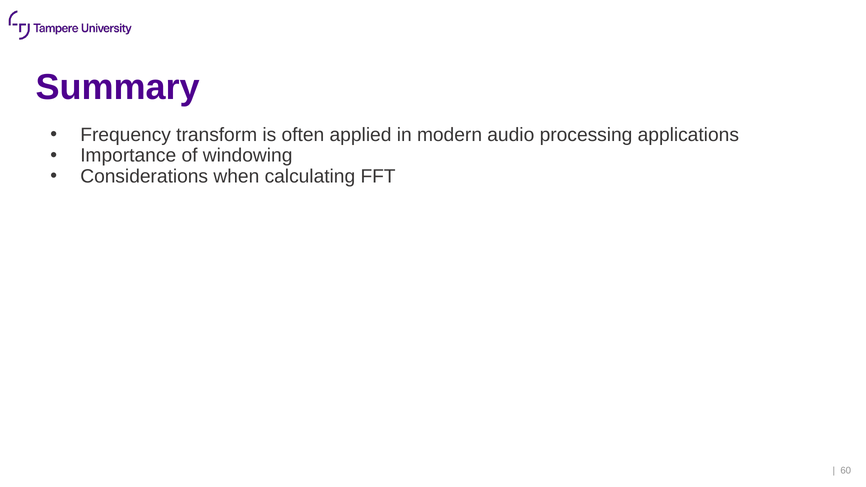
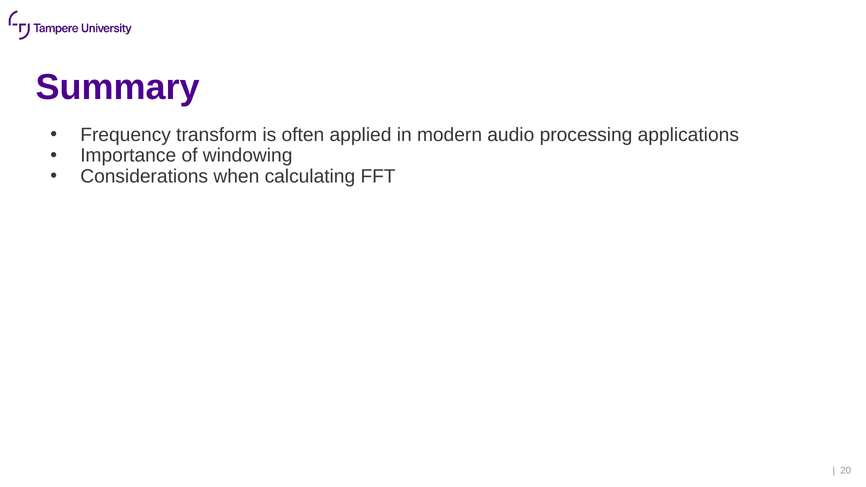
60: 60 -> 20 (846, 471)
